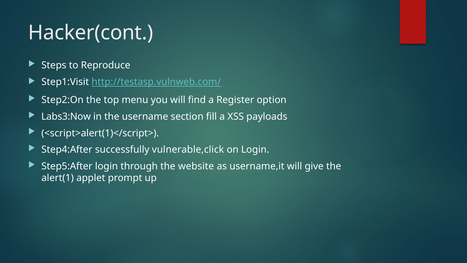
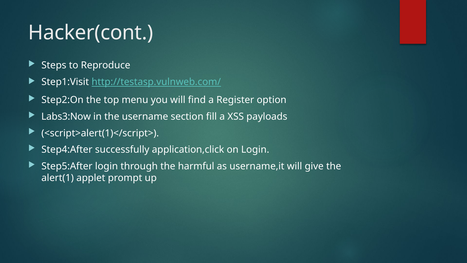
vulnerable,click: vulnerable,click -> application,click (188, 150)
website: website -> harmful (196, 166)
